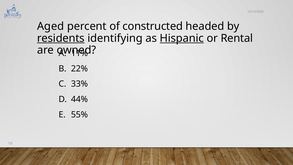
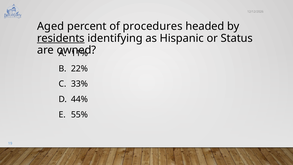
constructed: constructed -> procedures (153, 26)
Hispanic underline: present -> none (182, 38)
Rental: Rental -> Status (237, 38)
